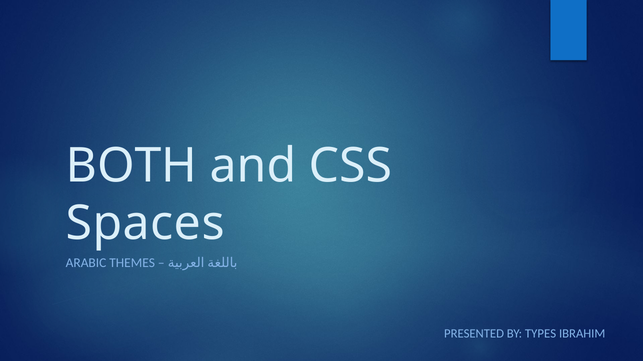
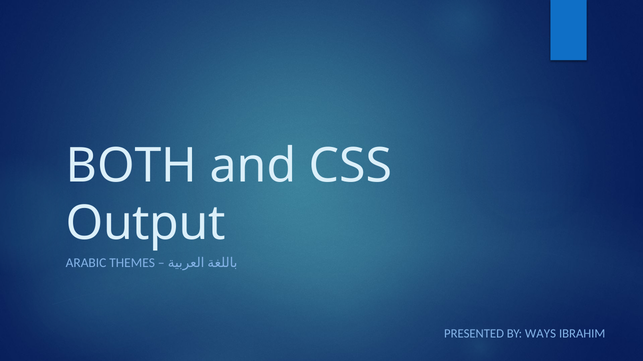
Spaces: Spaces -> Output (146, 224)
TYPES: TYPES -> WAYS (540, 334)
